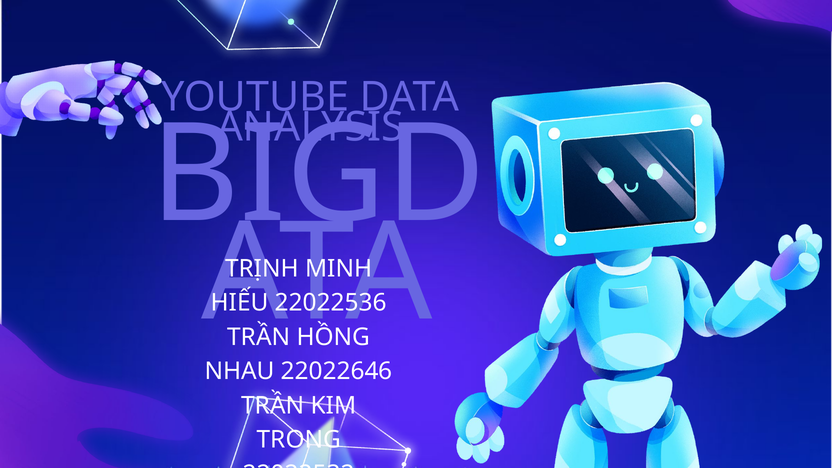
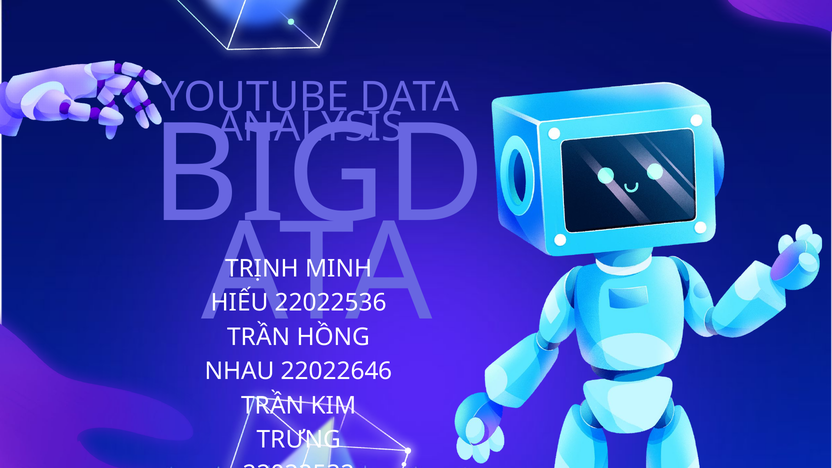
TRONG: TRONG -> TRƯNG (299, 440)
